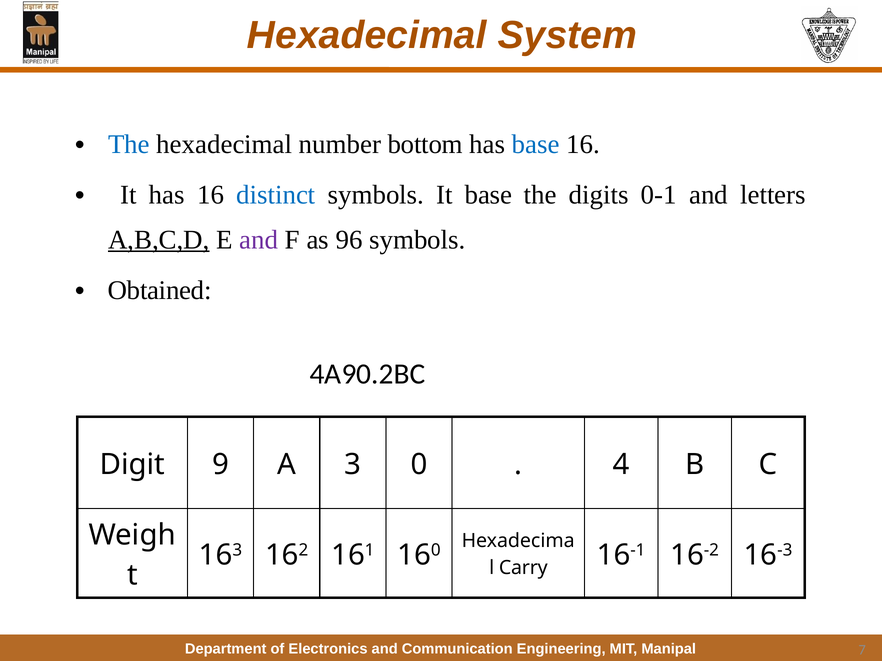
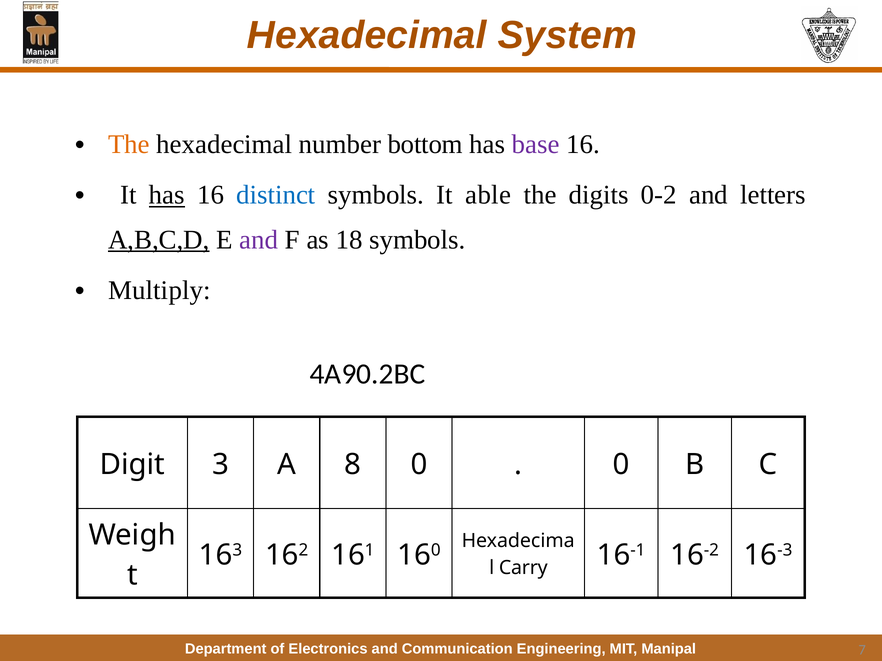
The colour: blue -> orange (129, 145)
base colour: blue -> purple (536, 145)
has underline: none -> present (167, 195)
It base: base -> able (488, 195)
0-1: 0-1 -> 0-2 (659, 195)
96: 96 -> 18 (349, 240)
Obtained: Obtained -> Multiply (159, 291)
9: 9 -> 3 (221, 465)
3: 3 -> 8 (353, 465)
4: 4 -> 0 (621, 465)
